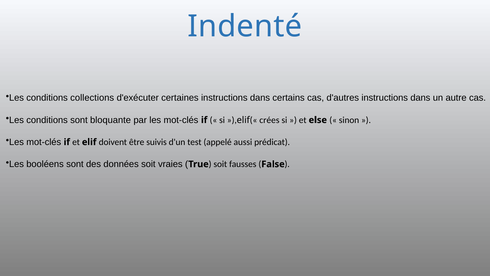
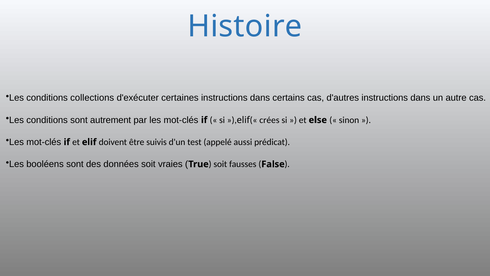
Indenté: Indenté -> Histoire (245, 26)
bloquante: bloquante -> autrement (111, 120)
